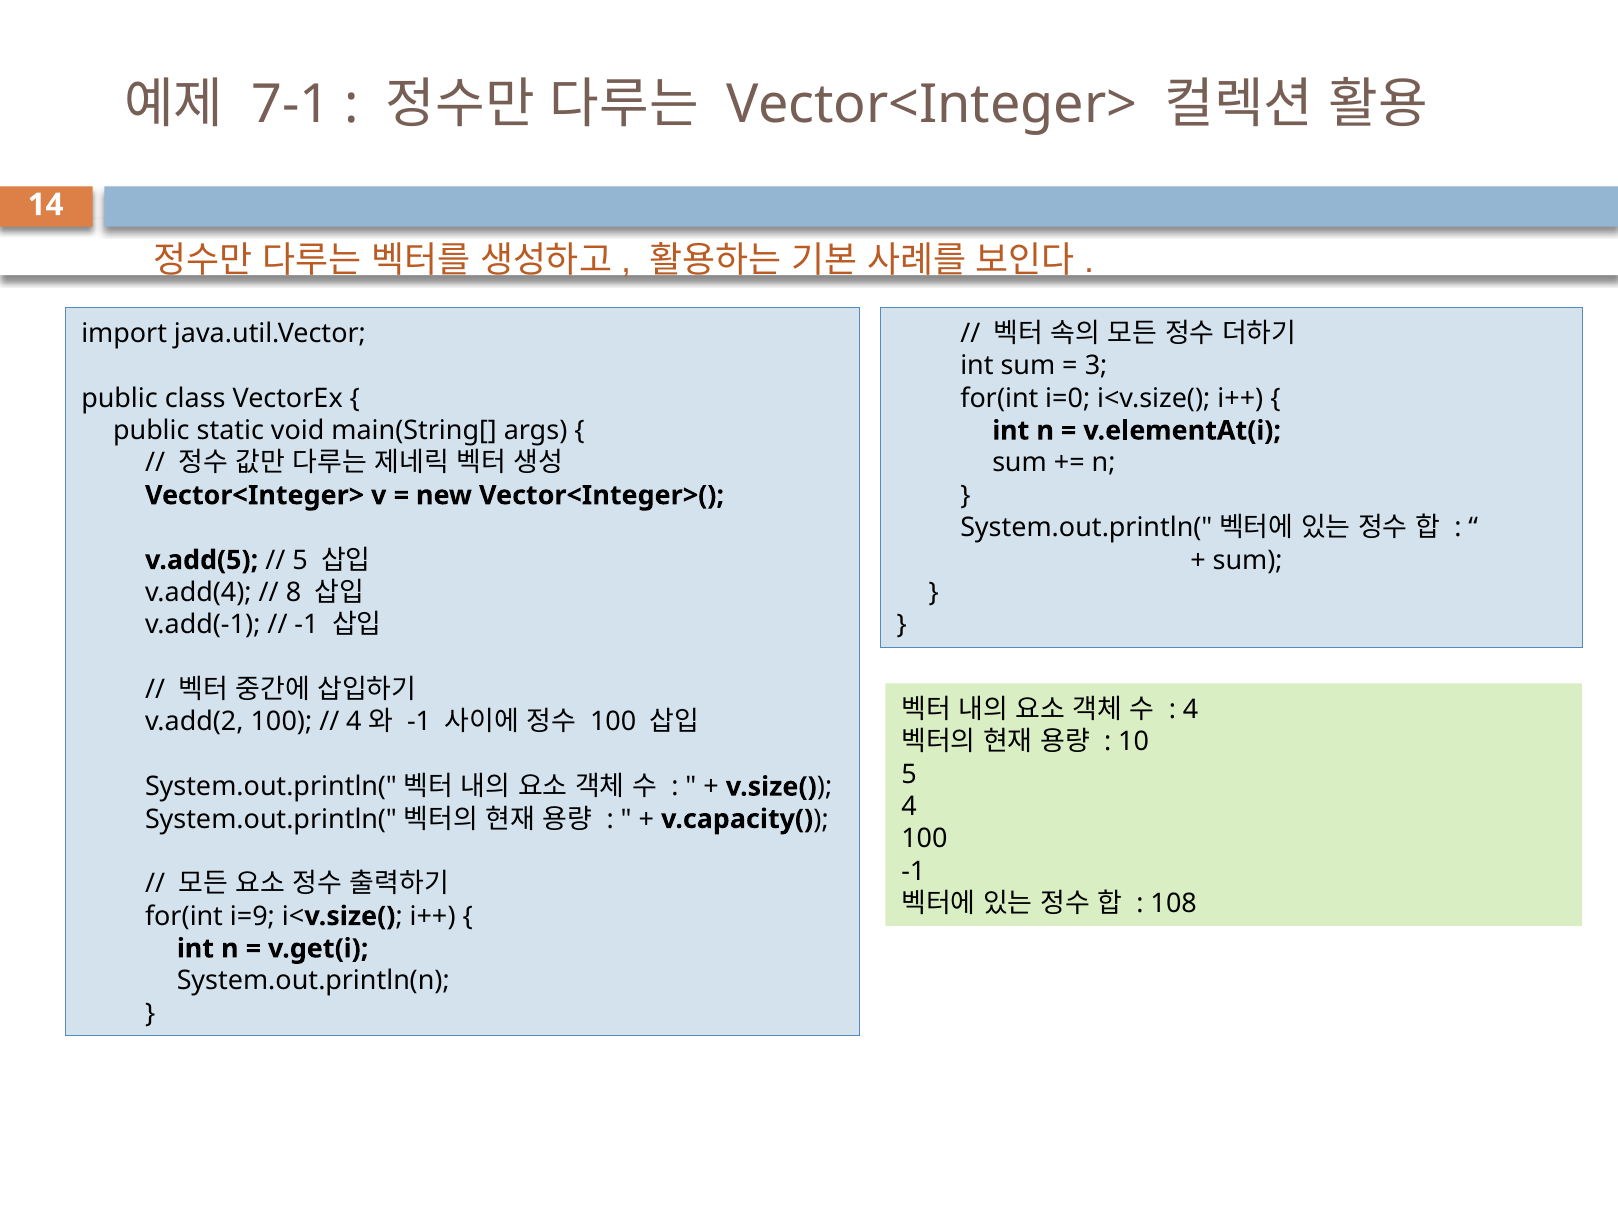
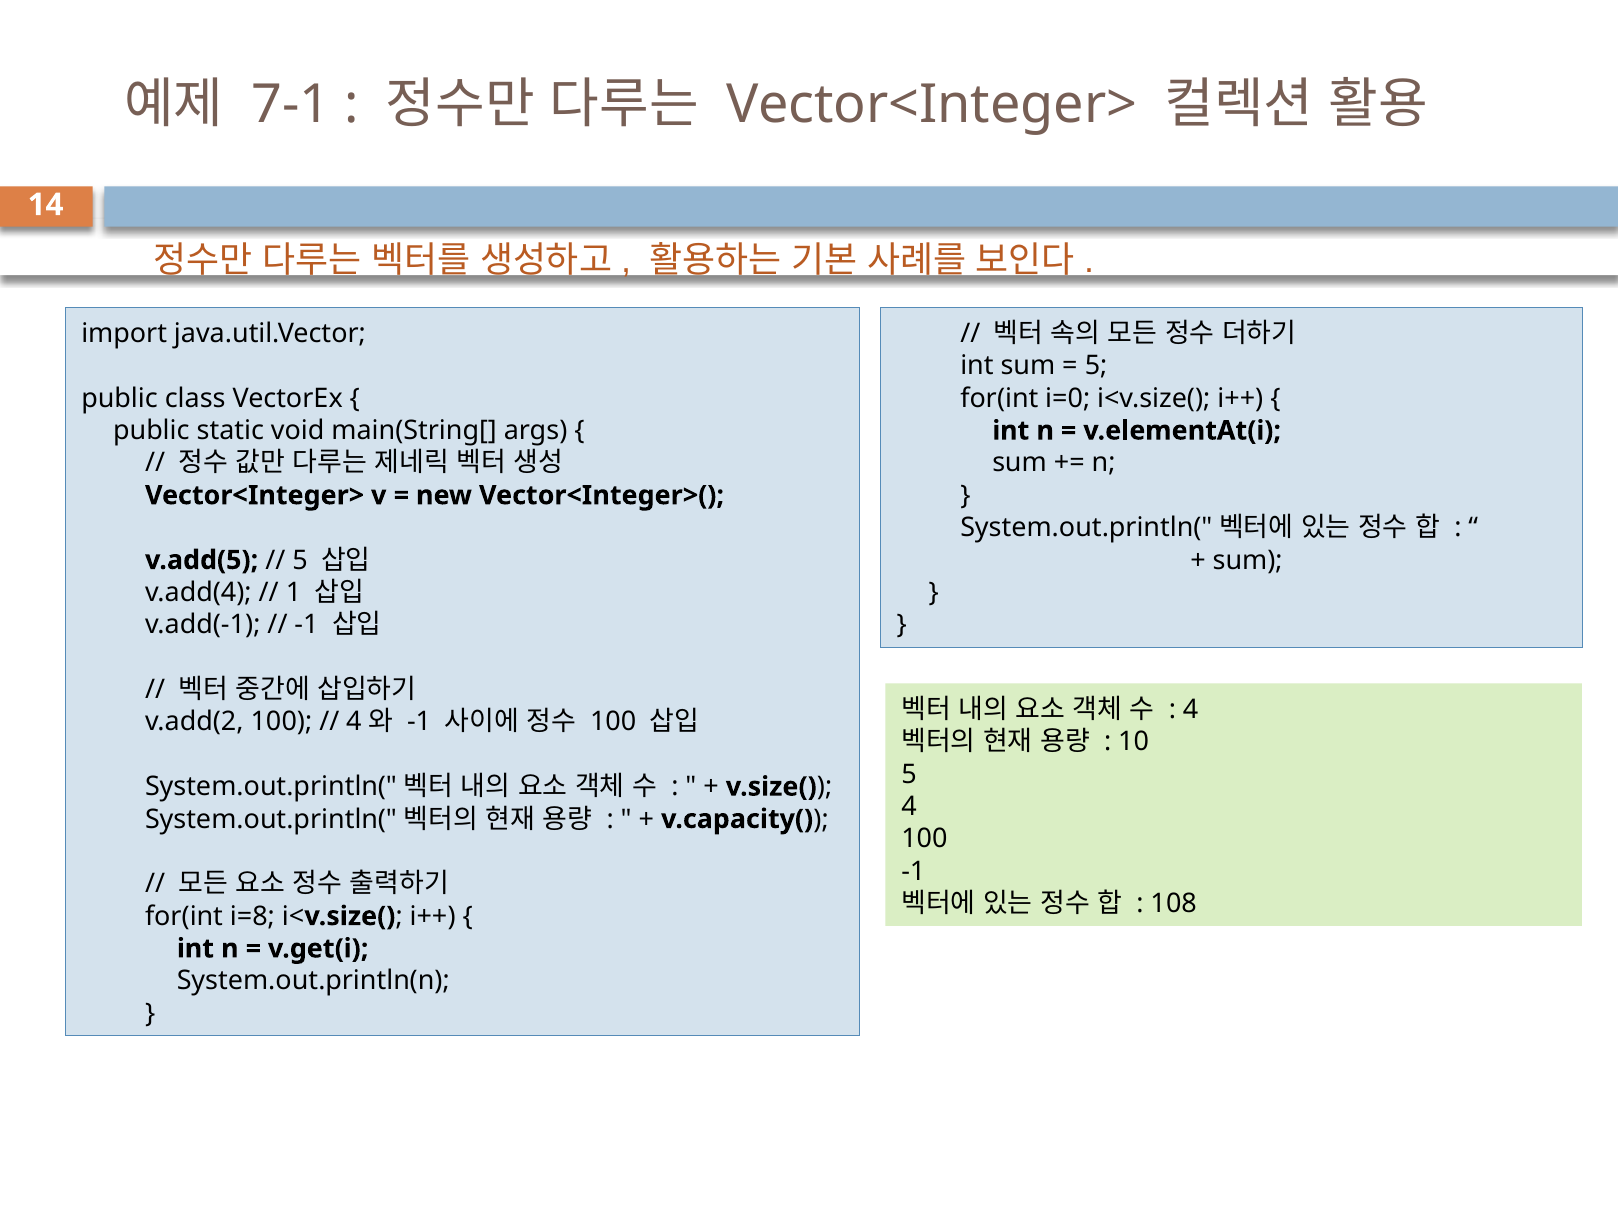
3: 3 -> 5 (1096, 366)
8: 8 -> 1 (294, 592)
i=9: i=9 -> i=8 (252, 916)
